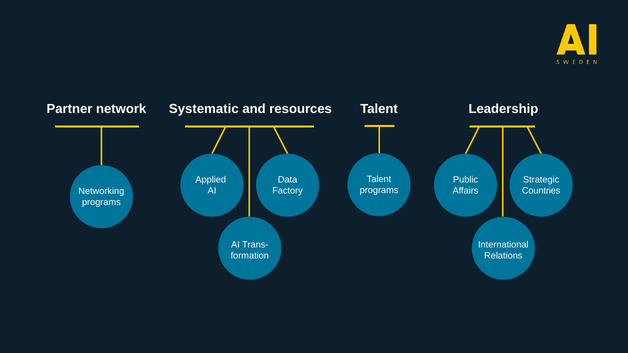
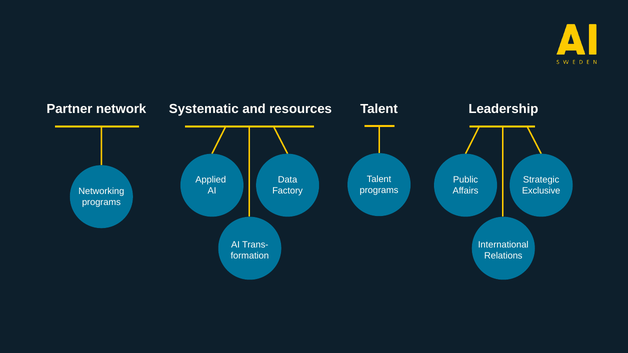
Countries: Countries -> Exclusive (541, 191)
